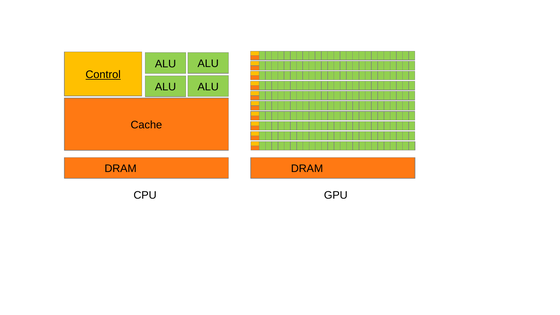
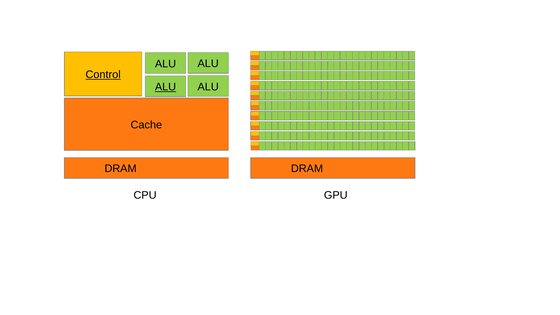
ALU underline: none -> present (166, 87)
